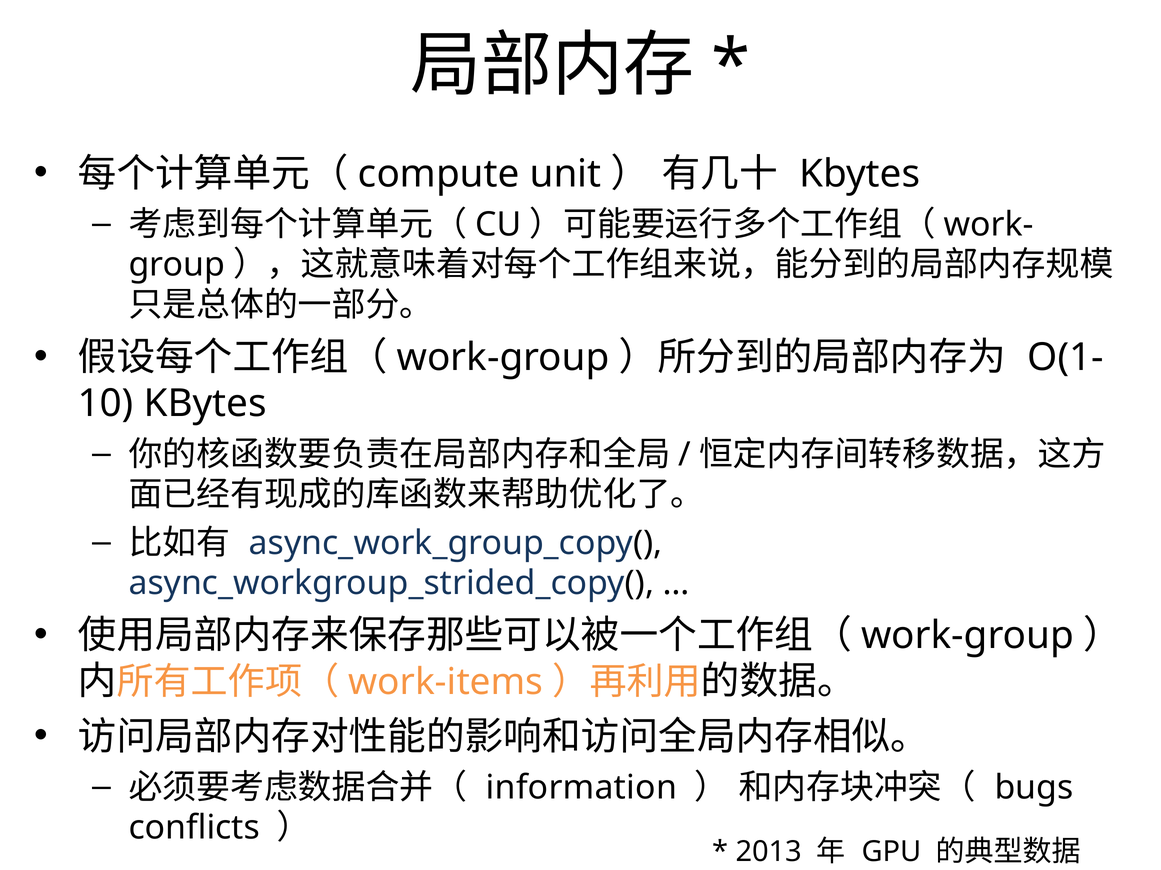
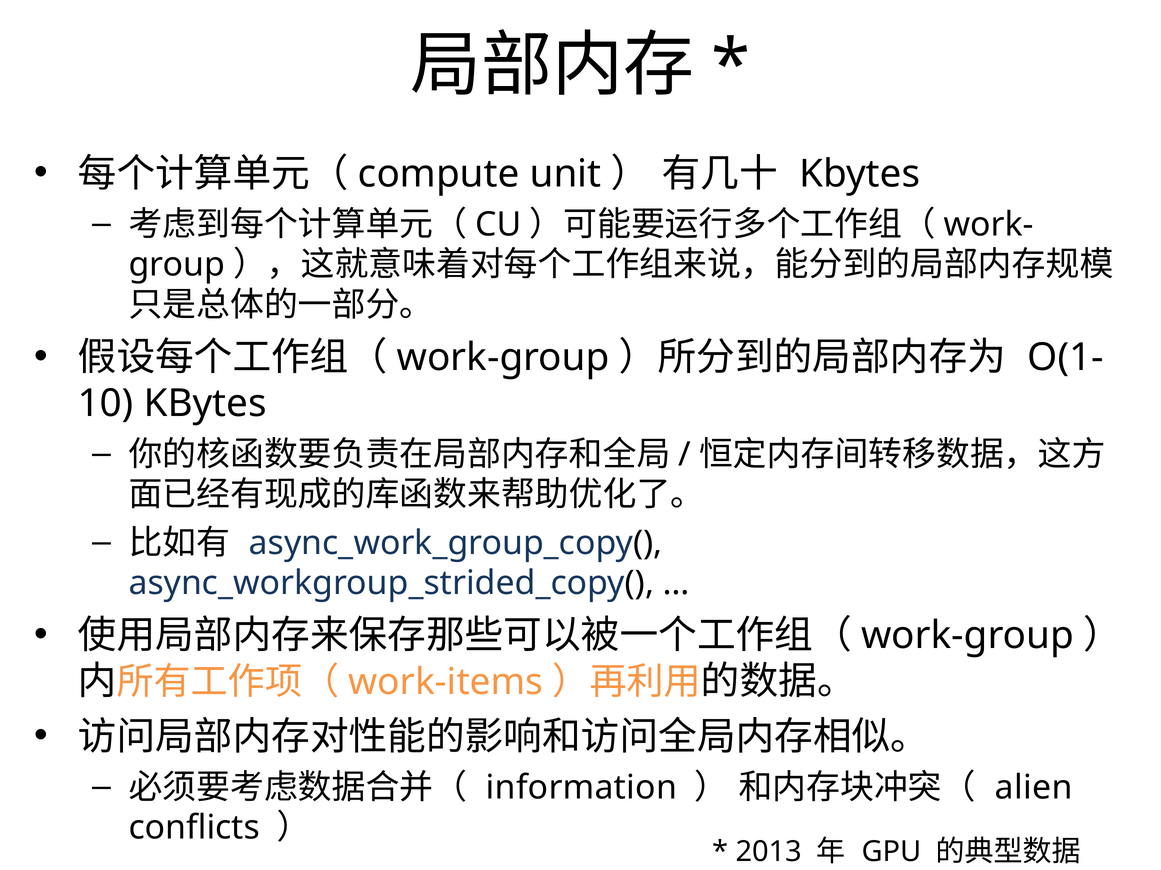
bugs: bugs -> alien (1034, 788)
